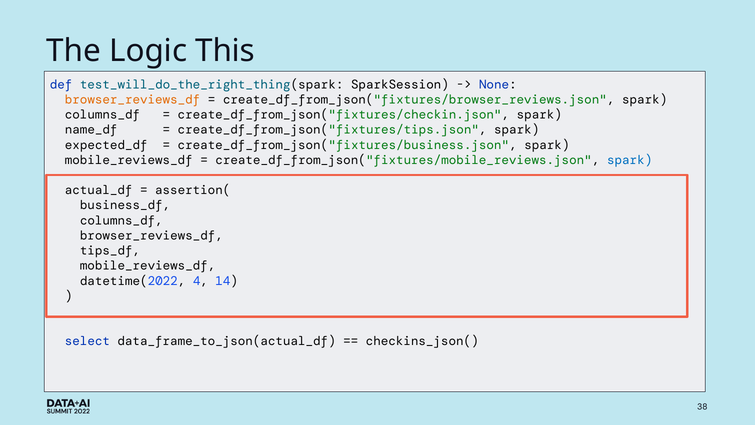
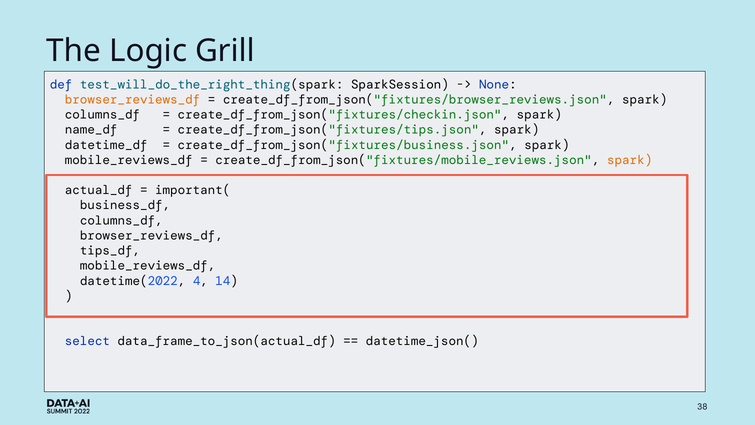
This: This -> Grill (225, 51)
expected_df: expected_df -> datetime_df (106, 145)
spark colour: blue -> orange (630, 160)
assertion(: assertion( -> important( (193, 190)
checkins_json(: checkins_json( -> datetime_json( (422, 341)
